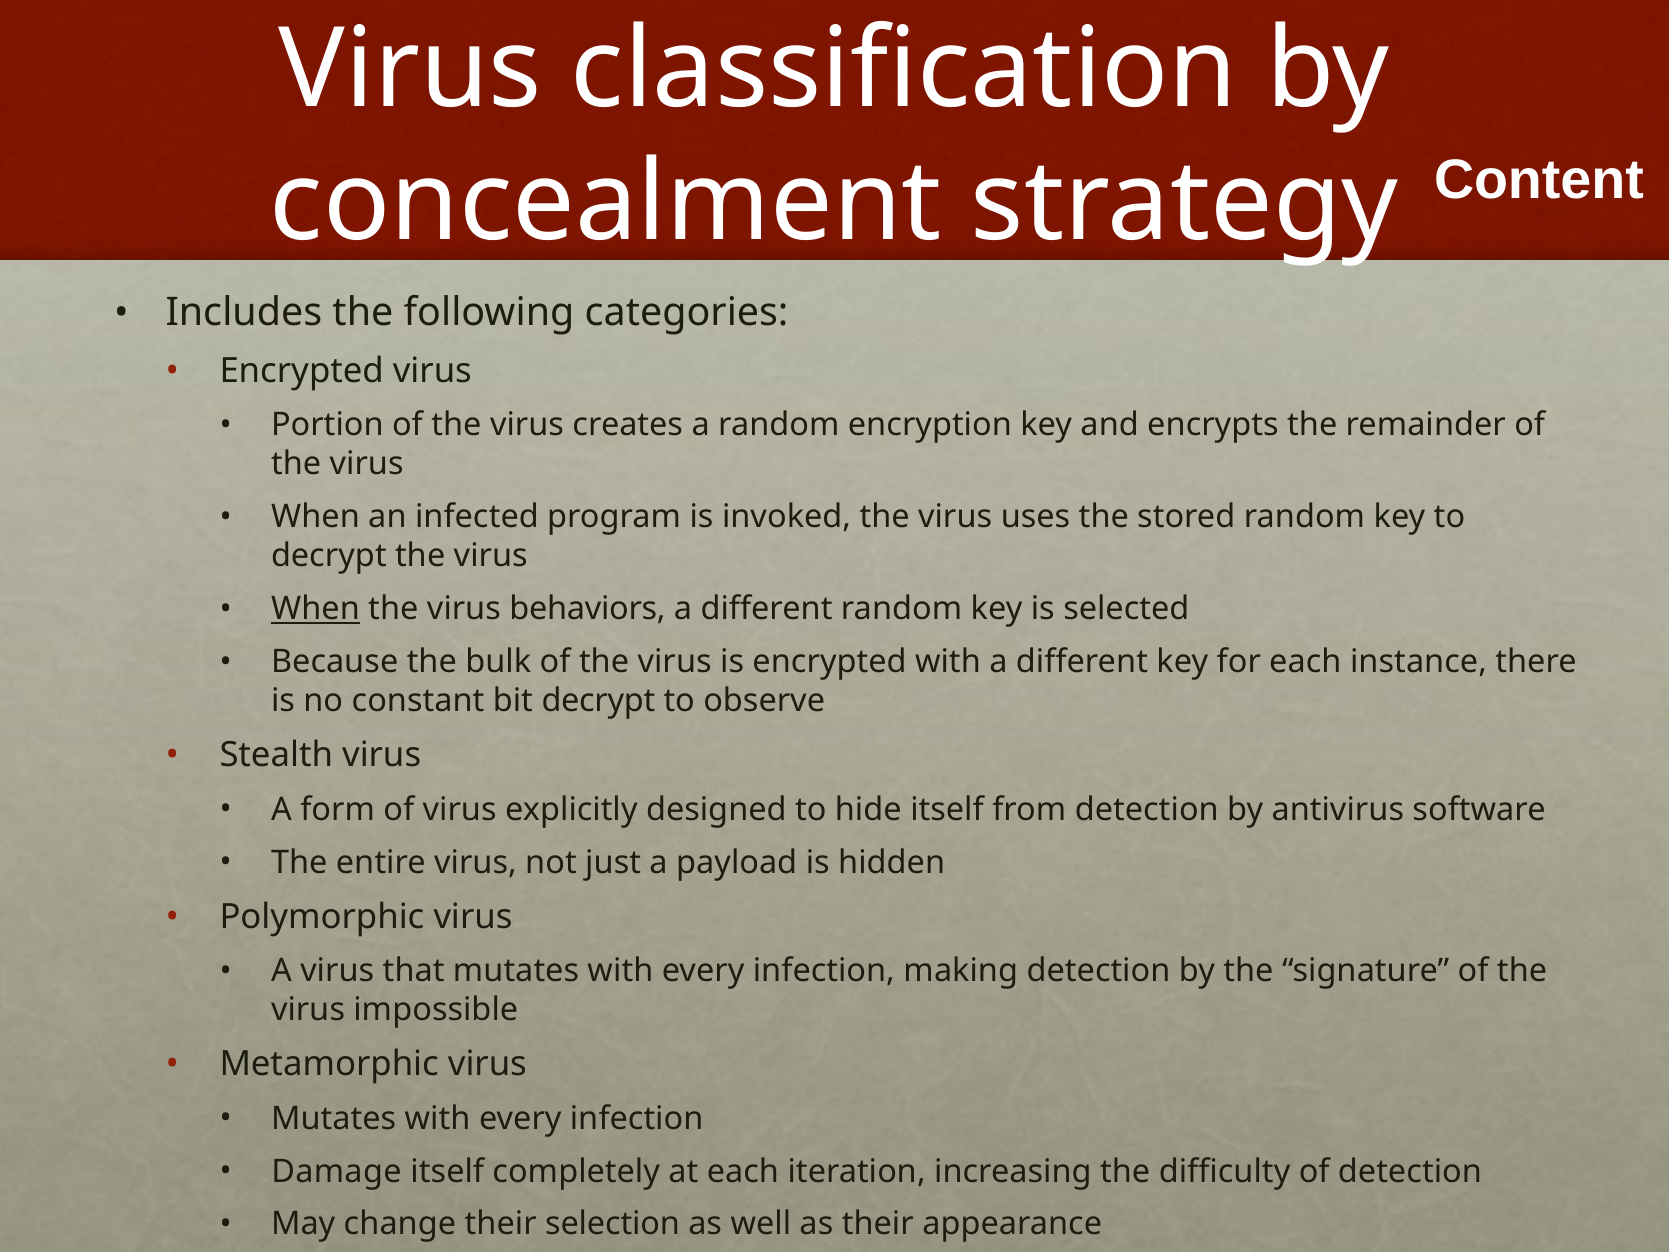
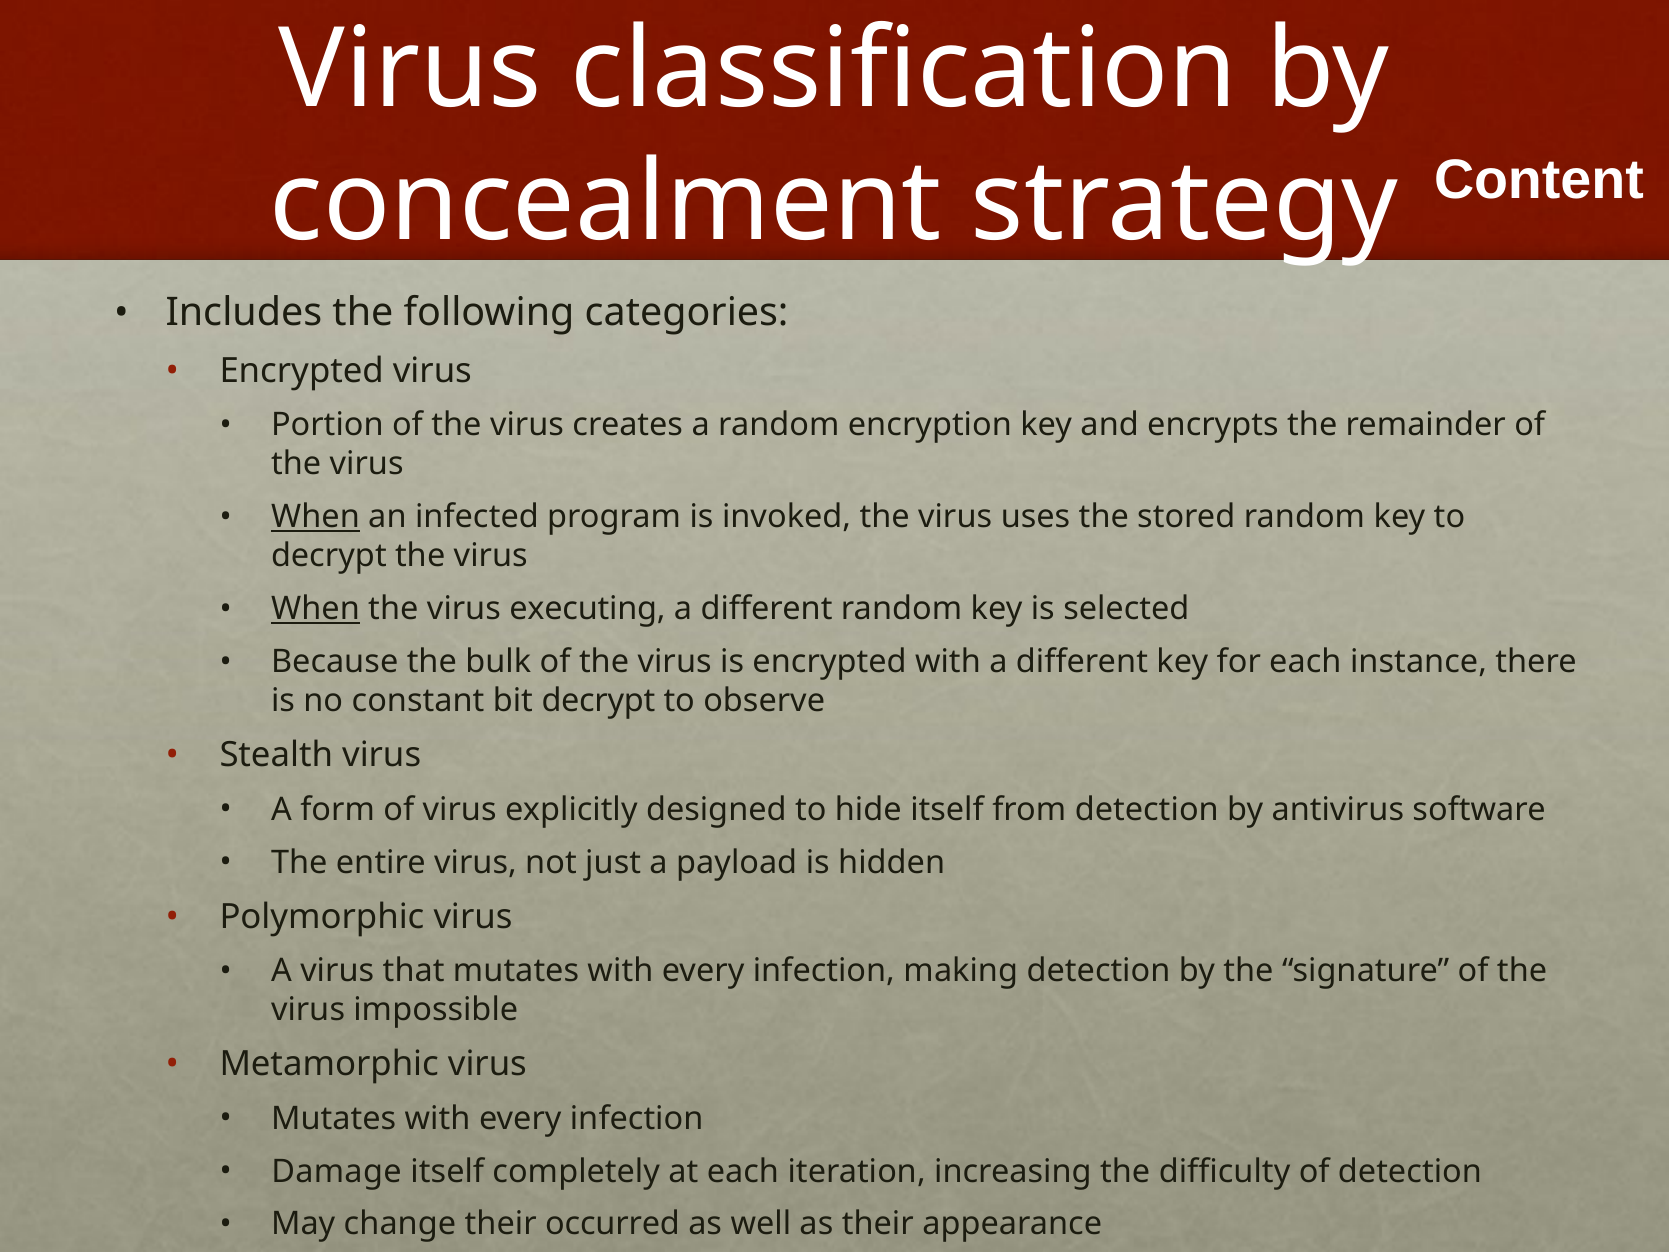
When underline: none -> present (315, 517)
behaviors: behaviors -> executing (587, 609)
selection: selection -> occurred (613, 1224)
